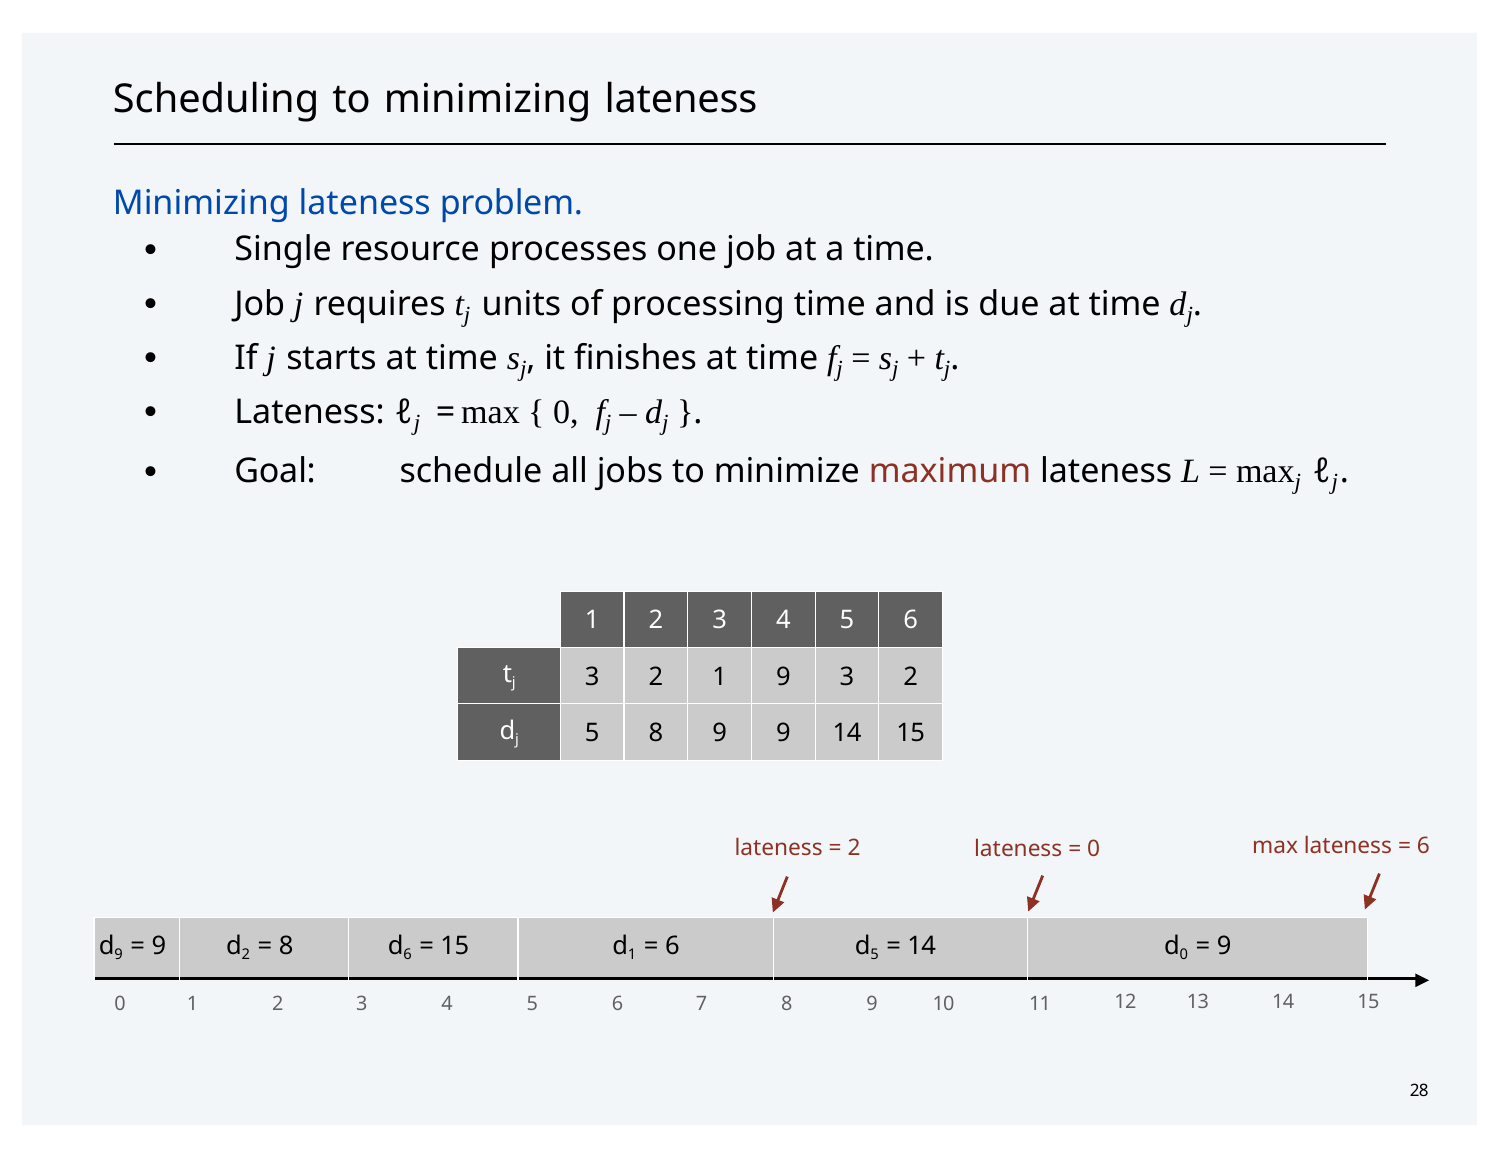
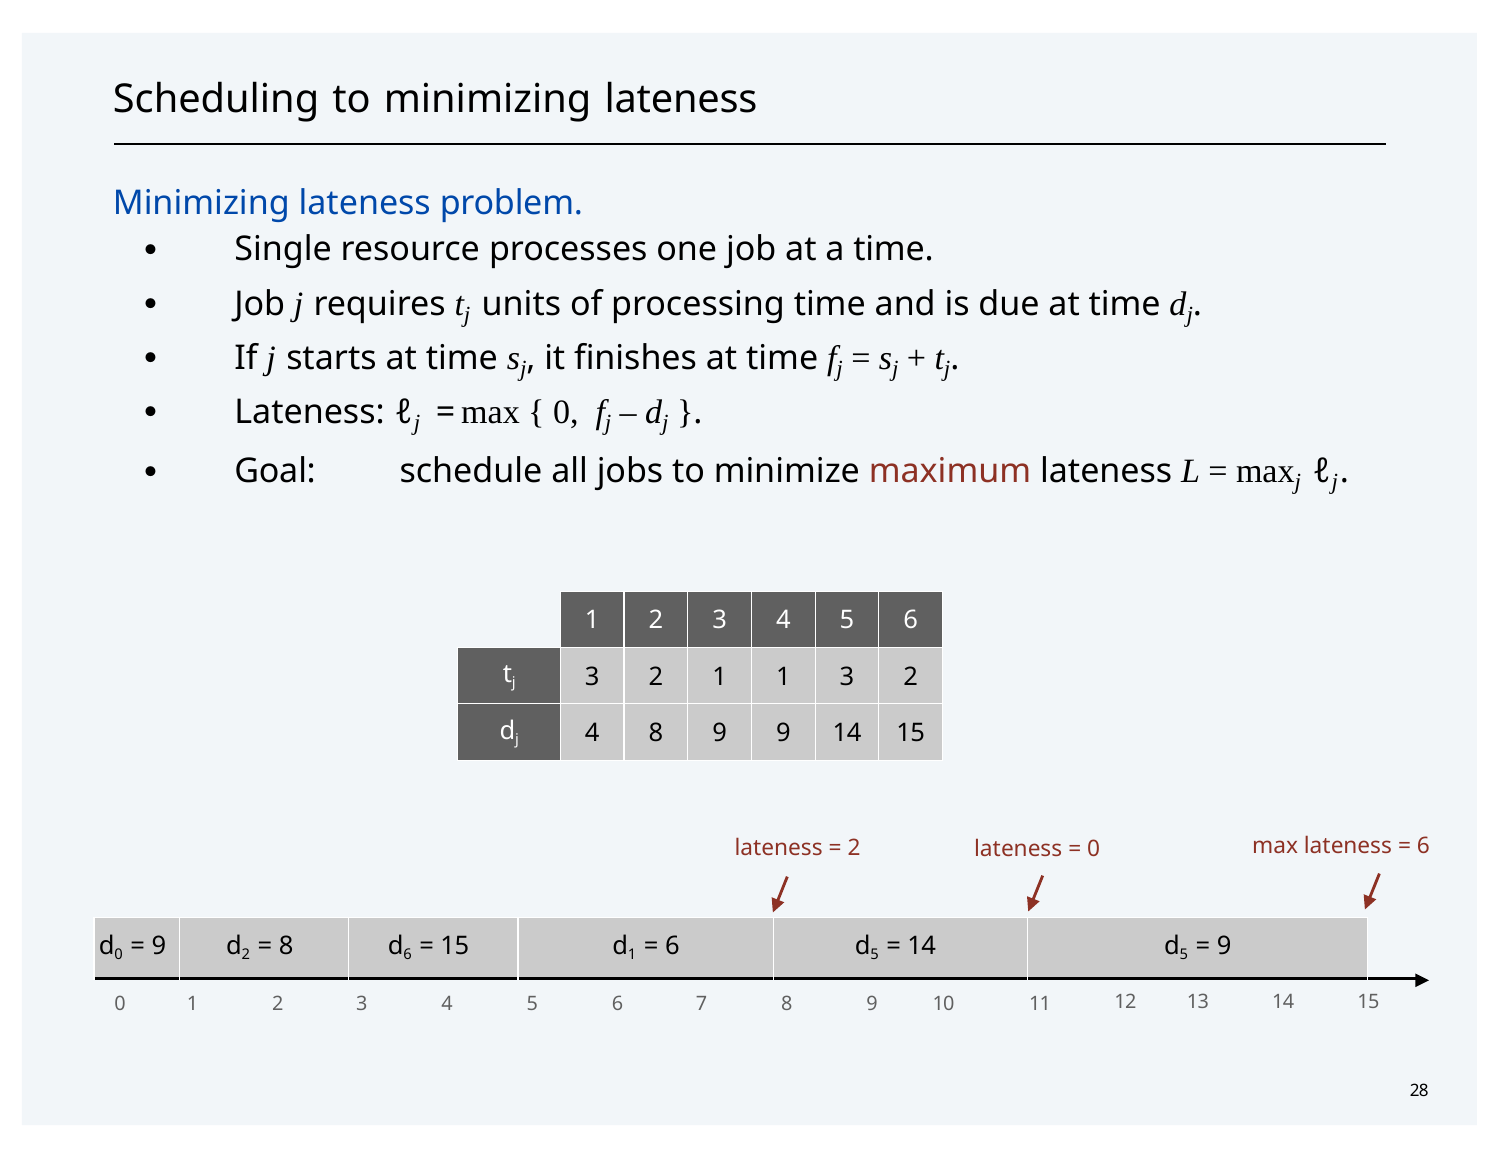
1 9: 9 -> 1 (783, 677)
j 5: 5 -> 4 (592, 733)
9: 9 -> 0 (119, 954)
0: 0 -> 5 (1184, 954)
